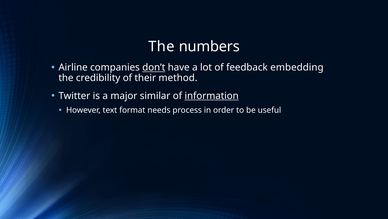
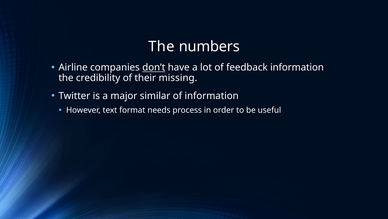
feedback embedding: embedding -> information (297, 67)
method: method -> missing (178, 78)
information underline: present -> none (212, 96)
